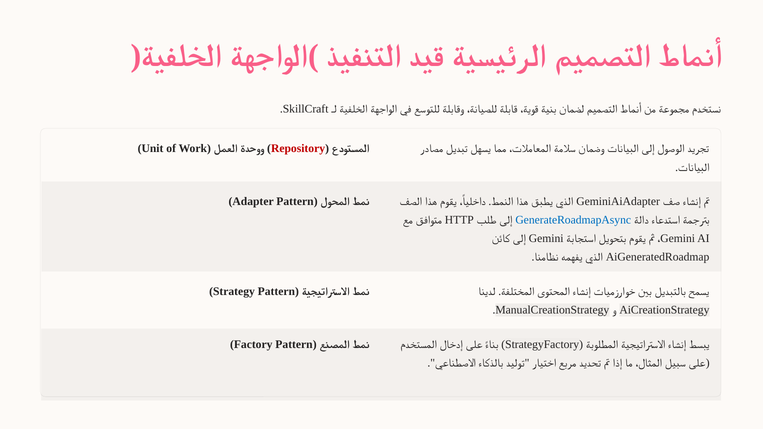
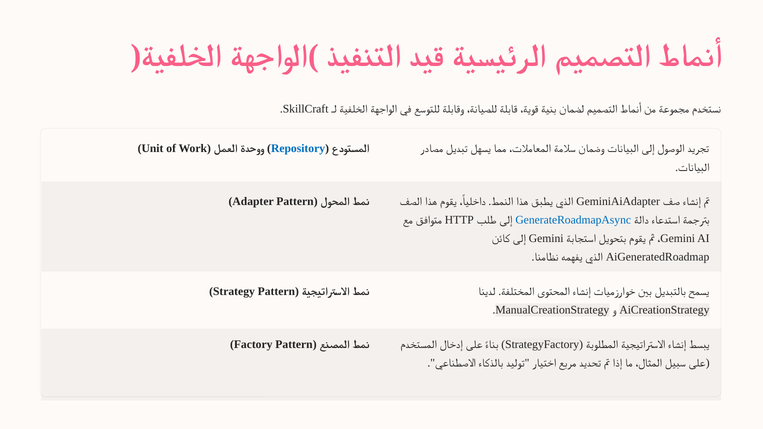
Repository colour: red -> blue (298, 149)
